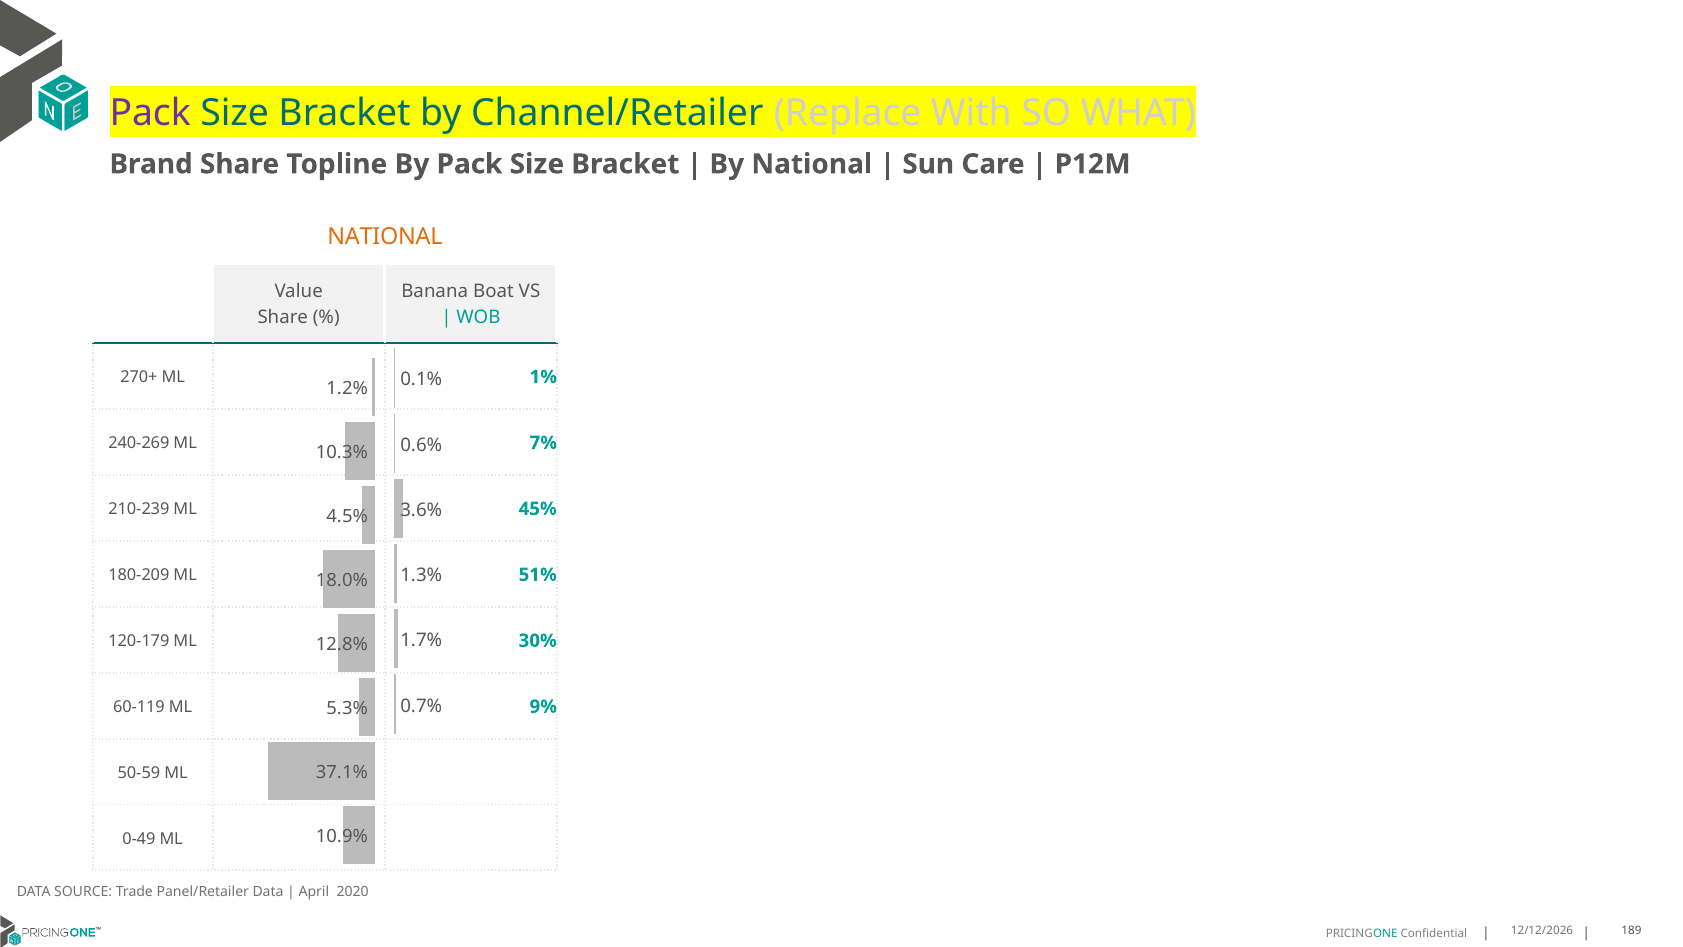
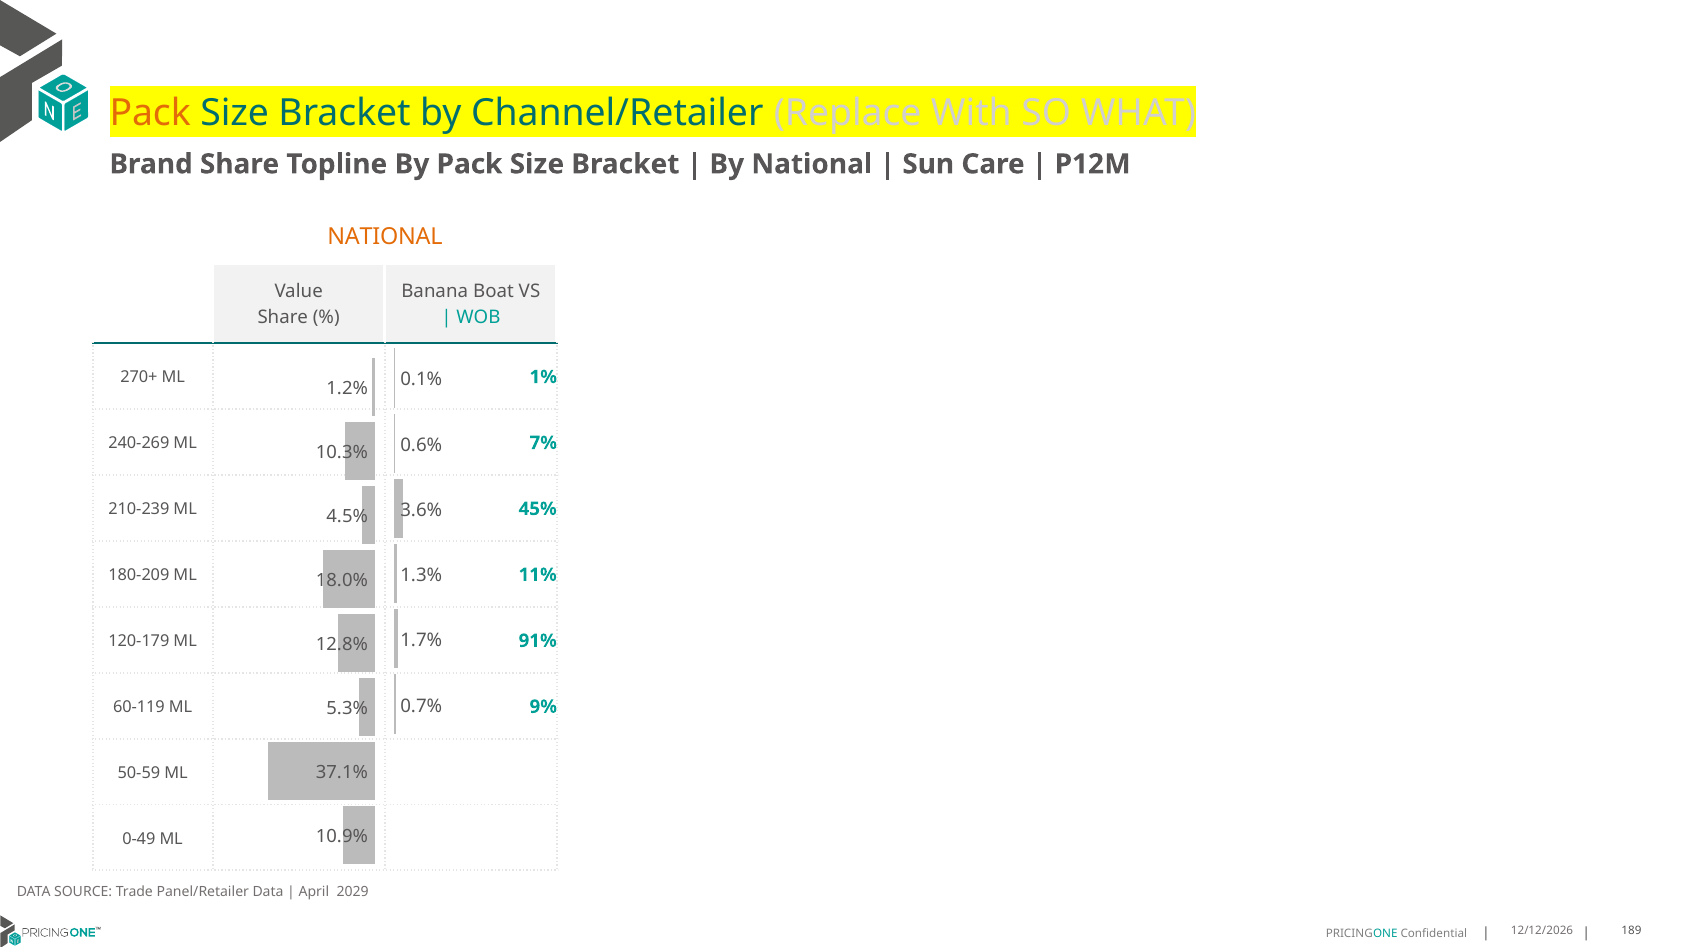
Pack colour: purple -> orange (150, 113)
51%: 51% -> 11% (538, 575)
30%: 30% -> 91% (538, 641)
2020: 2020 -> 2029 (353, 892)
